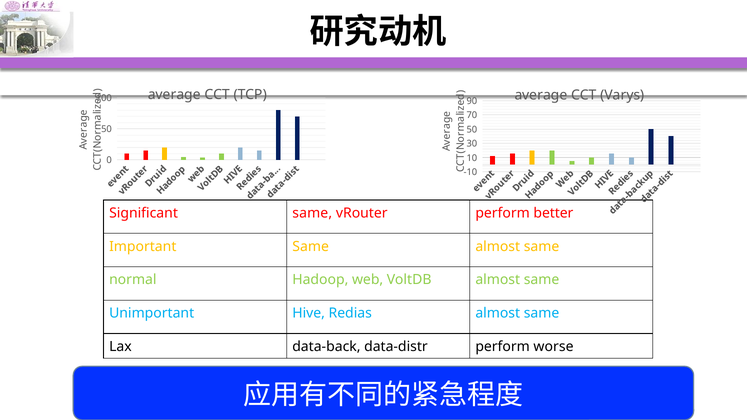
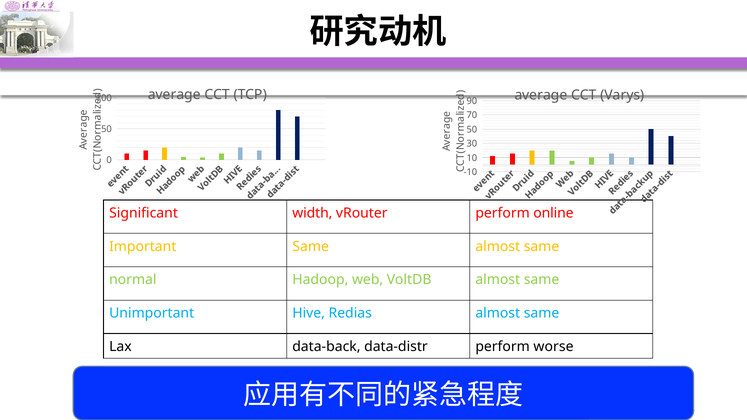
Significant same: same -> width (312, 213)
better: better -> online (553, 213)
